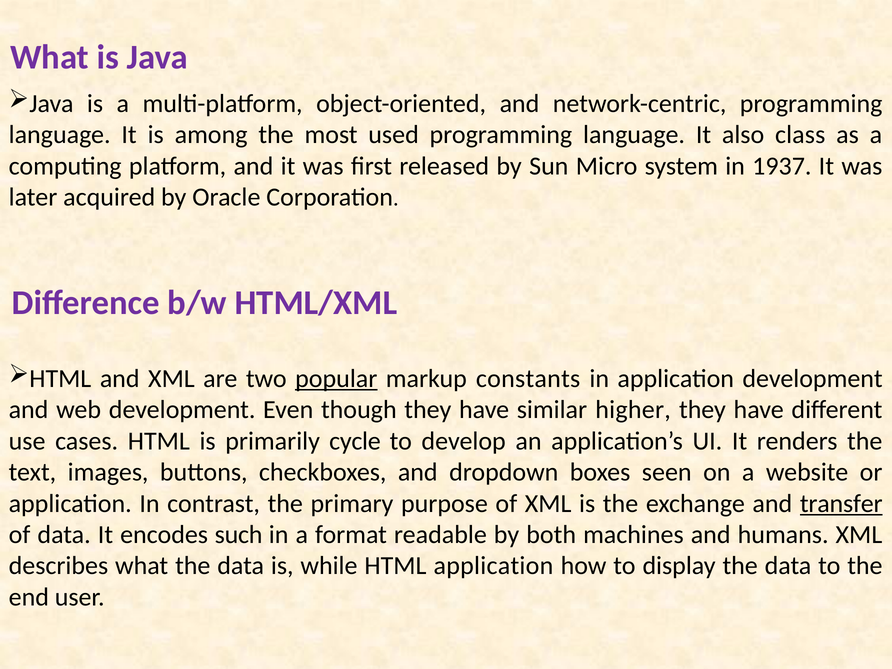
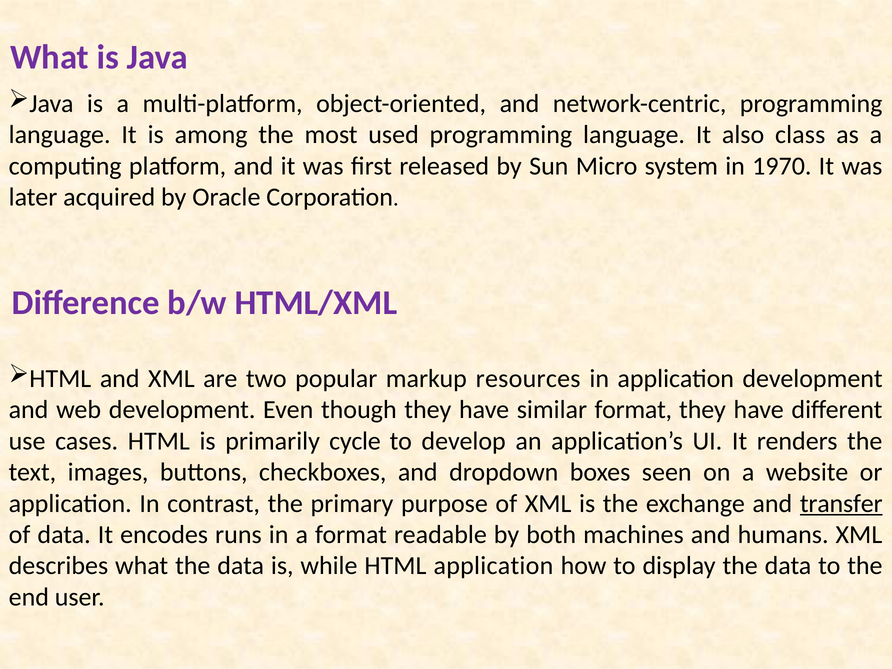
1937: 1937 -> 1970 (782, 166)
popular underline: present -> none (336, 379)
constants: constants -> resources (528, 379)
similar higher: higher -> format (633, 410)
such: such -> runs (238, 535)
